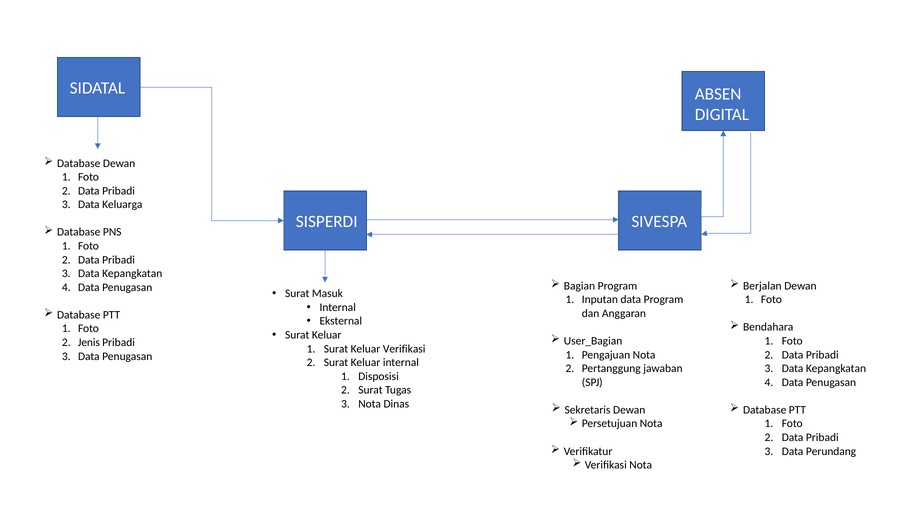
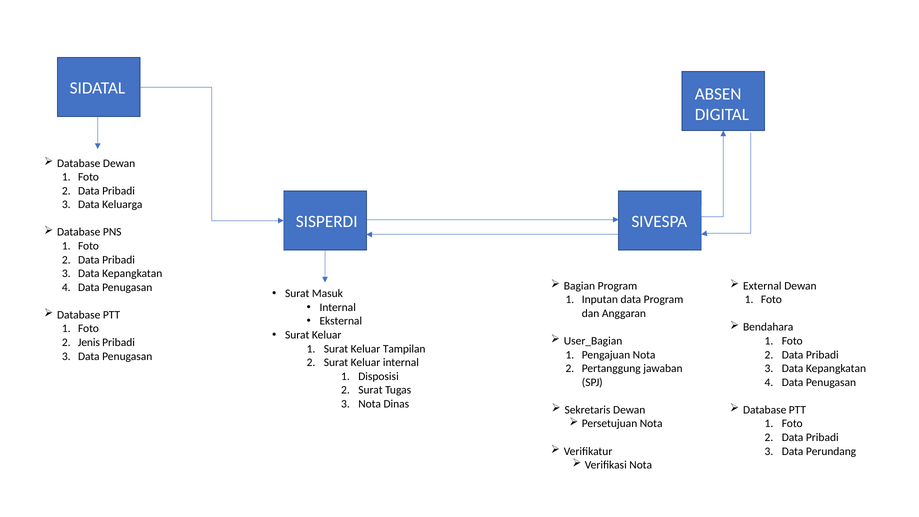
Berjalan: Berjalan -> External (762, 286)
Keluar Verifikasi: Verifikasi -> Tampilan (404, 349)
